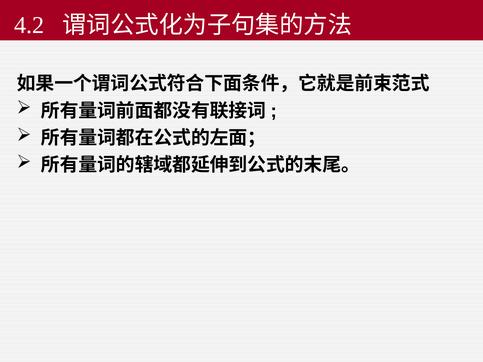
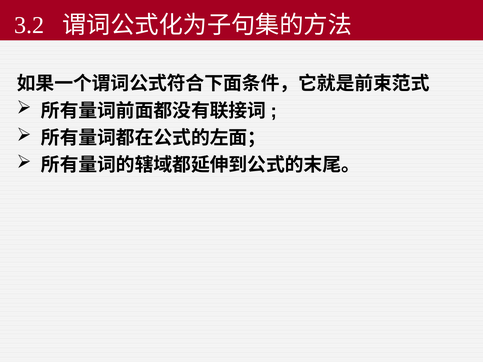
4.2: 4.2 -> 3.2 (29, 25)
